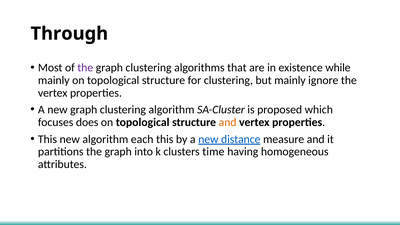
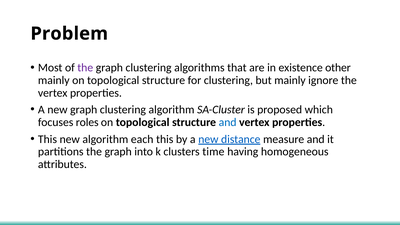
Through: Through -> Problem (69, 34)
while: while -> other (338, 68)
does: does -> roles (87, 122)
and colour: orange -> blue (228, 122)
